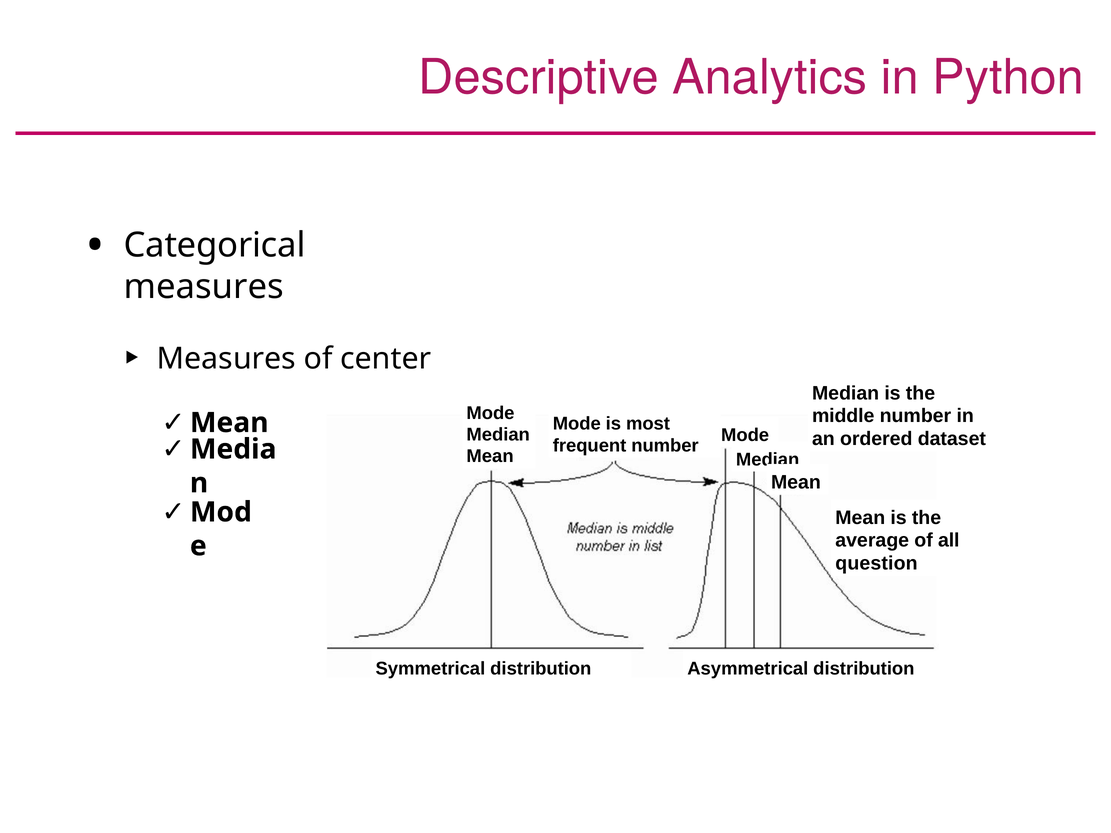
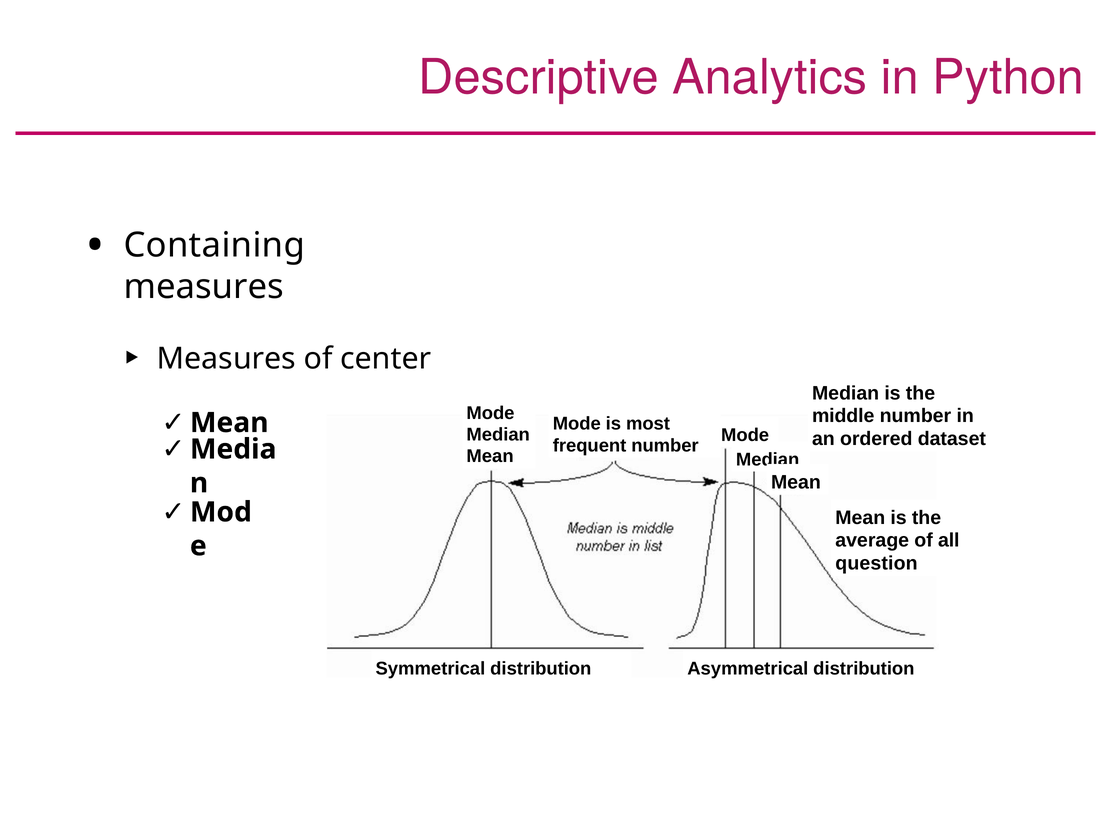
Categorical: Categorical -> Containing (214, 245)
